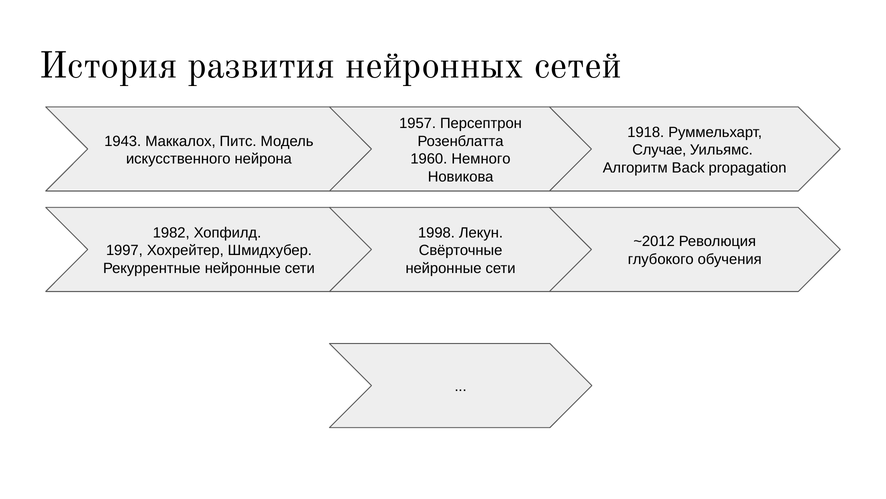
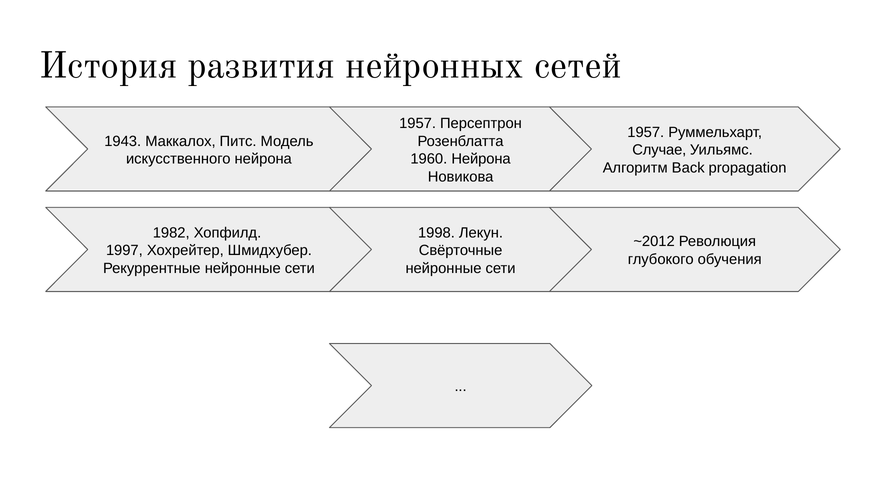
1918: 1918 -> 1957 (646, 132)
1960 Немного: Немного -> Нейрона (481, 159)
